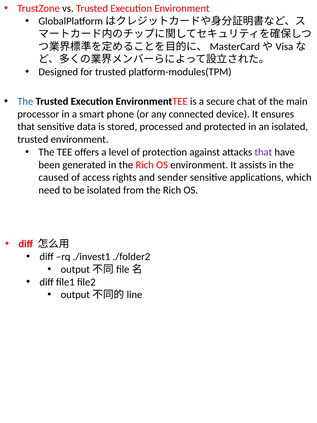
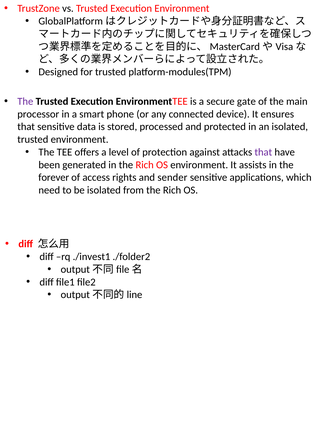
The colour: blue -> purple (25, 101)
chat: chat -> gate (246, 101)
caused: caused -> forever (54, 177)
